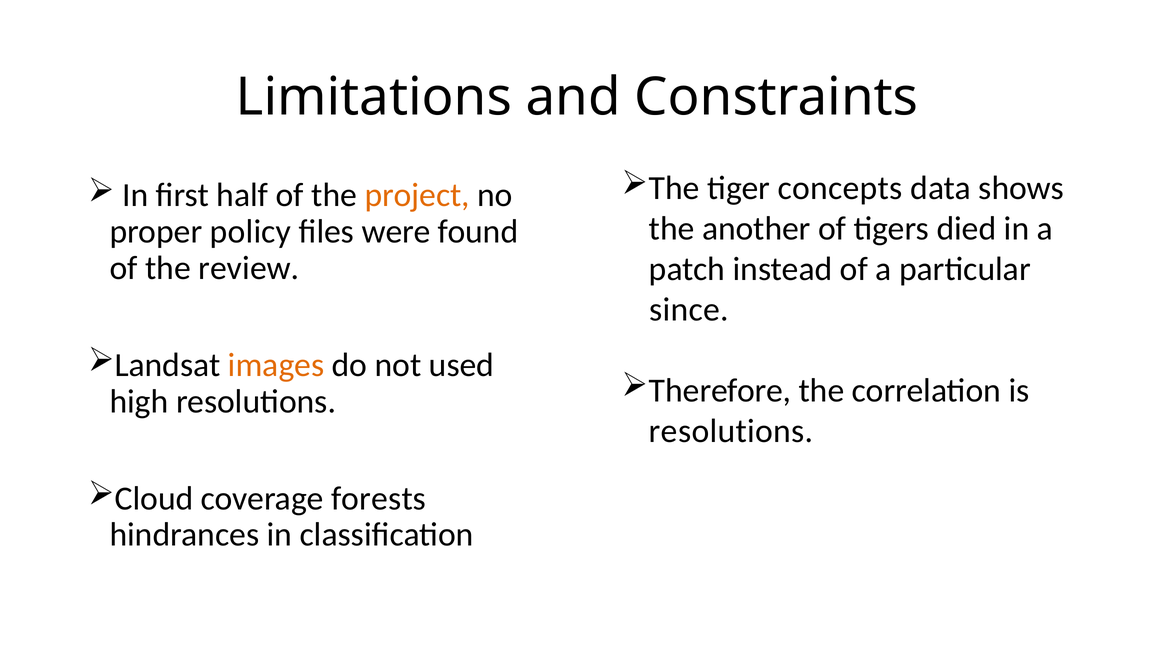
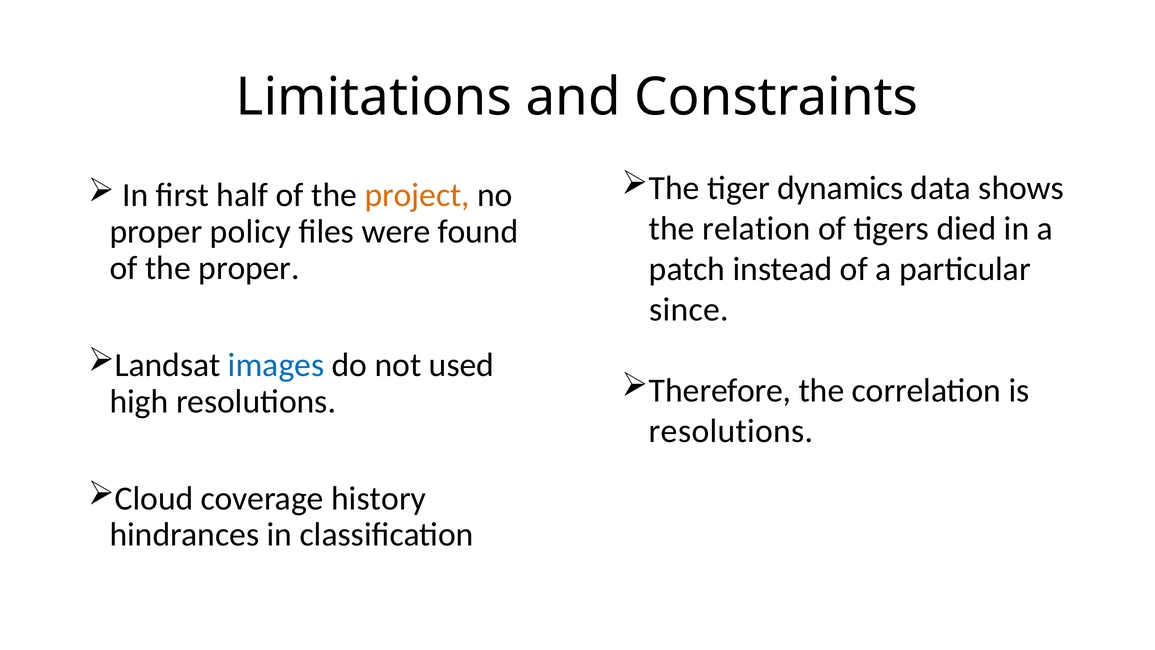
concepts: concepts -> dynamics (840, 188)
another: another -> relation (756, 229)
the review: review -> proper (249, 268)
images colour: orange -> blue (276, 365)
forests: forests -> history (379, 498)
